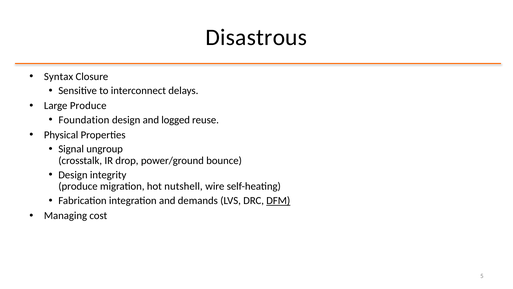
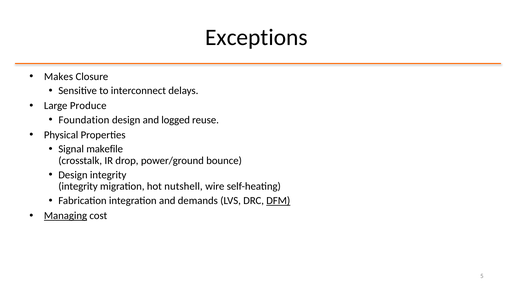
Disastrous: Disastrous -> Exceptions (256, 37)
Syntax: Syntax -> Makes (59, 76)
ungroup: ungroup -> makefile (105, 149)
produce: produce -> integrity (78, 186)
Managing underline: none -> present (65, 215)
